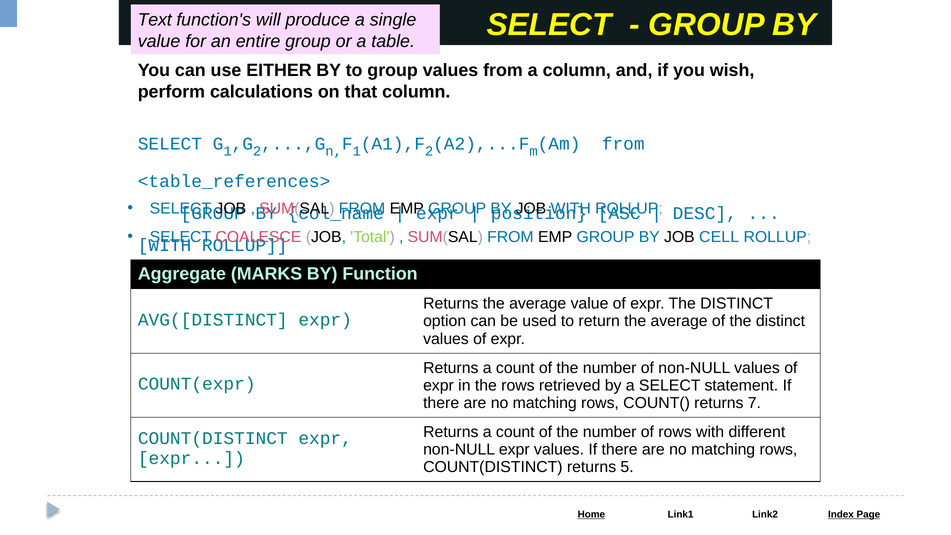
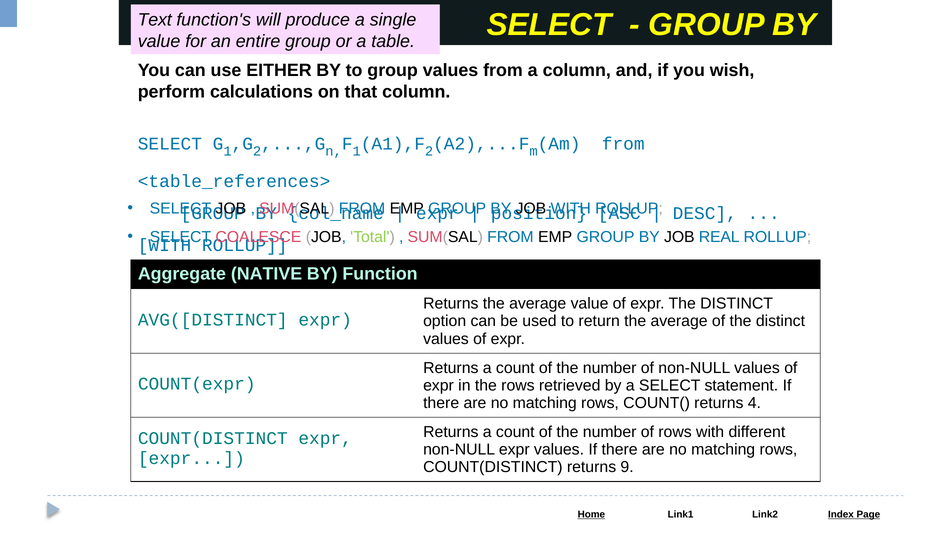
CELL: CELL -> REAL (719, 237)
MARKS: MARKS -> NATIVE (267, 274)
7: 7 -> 4 (754, 403)
5: 5 -> 9 (627, 467)
